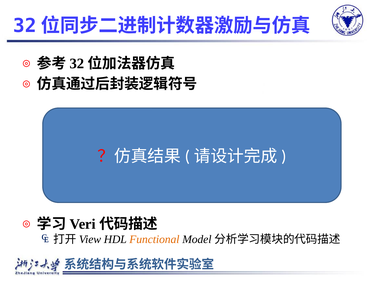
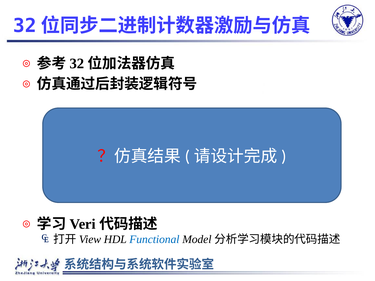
Functional colour: orange -> blue (154, 240)
